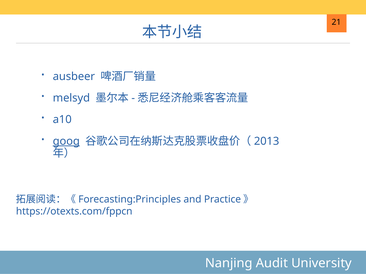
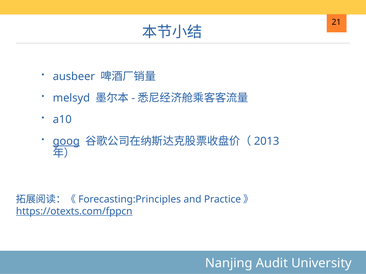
https://otexts.com/fppcn underline: none -> present (74, 212)
